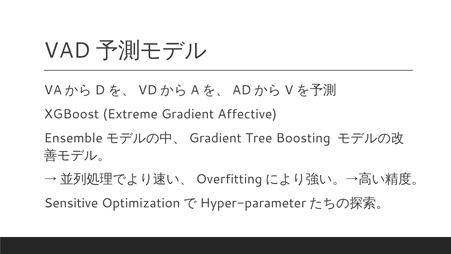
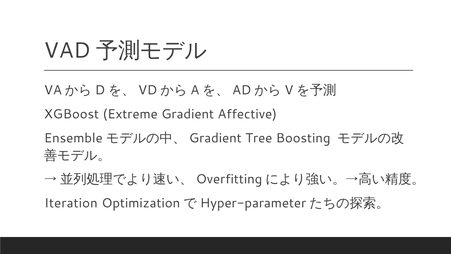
Sensitive: Sensitive -> Iteration (71, 203)
